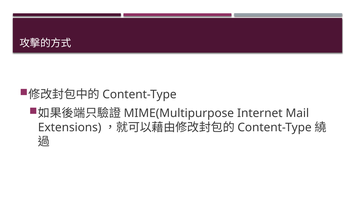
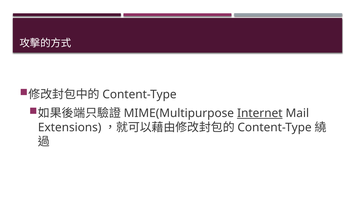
Internet underline: none -> present (260, 113)
